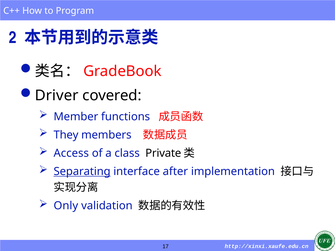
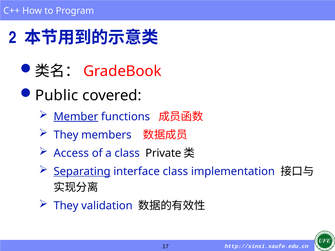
Driver: Driver -> Public (57, 96)
Member underline: none -> present (76, 117)
interface after: after -> class (175, 172)
Only: Only -> They (66, 206)
